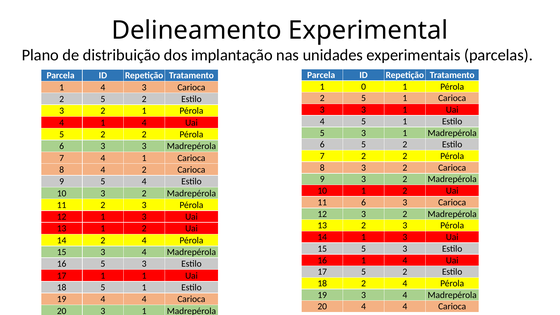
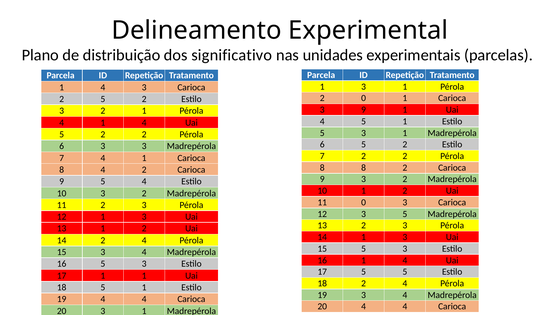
implantação: implantação -> significativo (232, 55)
0: 0 -> 3 (364, 87)
5: 5 -> 0 (364, 98)
3: 3 -> 9 (364, 110)
8 3: 3 -> 8 (364, 168)
11 6: 6 -> 0 (364, 202)
12 3 2: 2 -> 5 (405, 214)
17 5 2: 2 -> 5 (405, 272)
